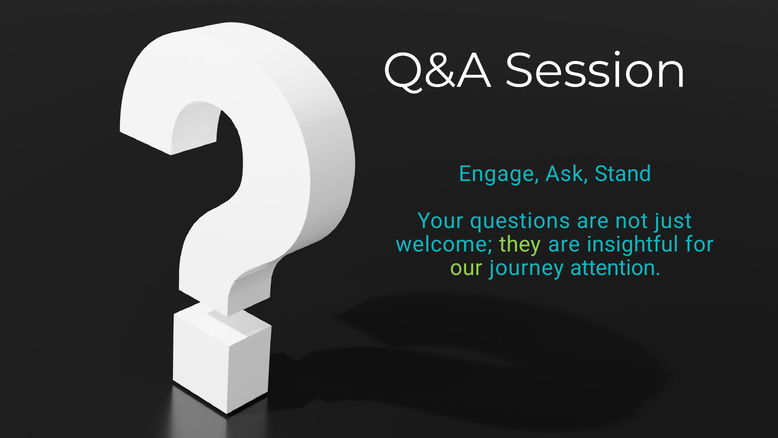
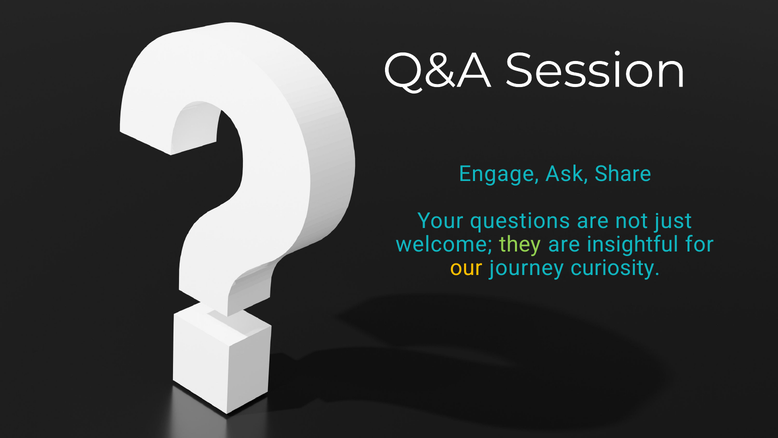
Stand: Stand -> Share (623, 174)
our colour: light green -> yellow (466, 268)
attention: attention -> curiosity (615, 268)
